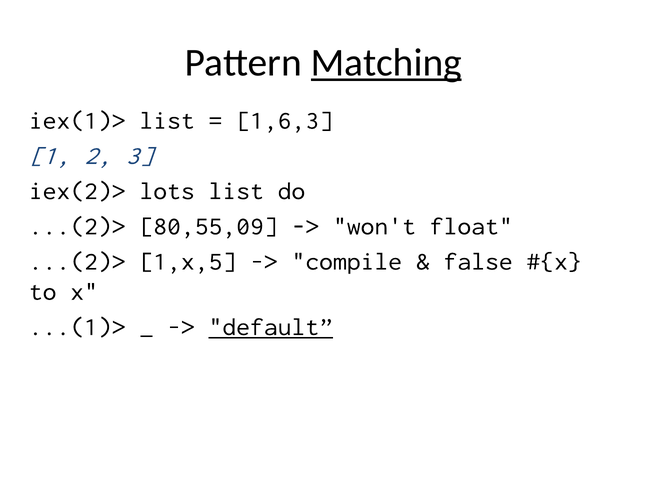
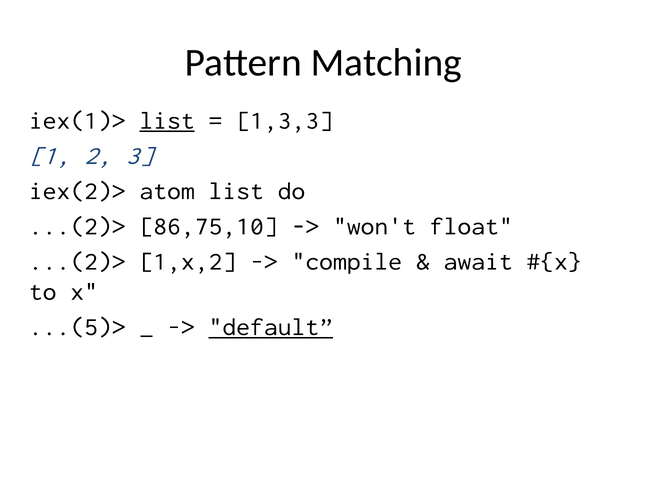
Matching underline: present -> none (386, 63)
list underline: none -> present (167, 120)
1,6,3: 1,6,3 -> 1,3,3 (285, 120)
lots: lots -> atom (167, 191)
80,55,09: 80,55,09 -> 86,75,10 (209, 226)
1,x,5: 1,x,5 -> 1,x,2 (188, 261)
false: false -> await (478, 261)
...(1)>: ...(1)> -> ...(5)> (77, 327)
